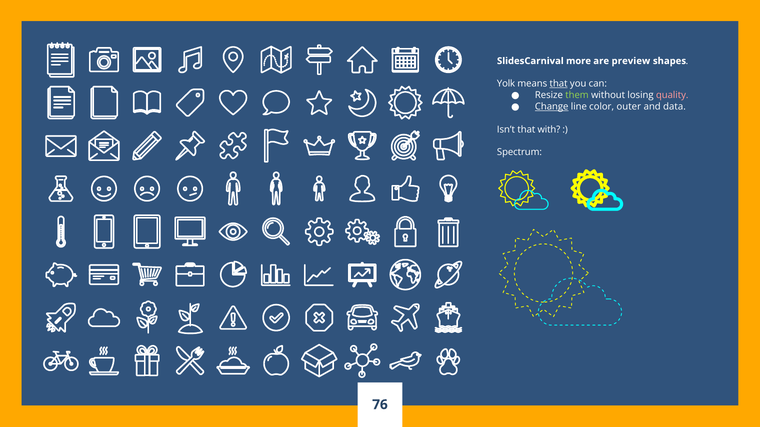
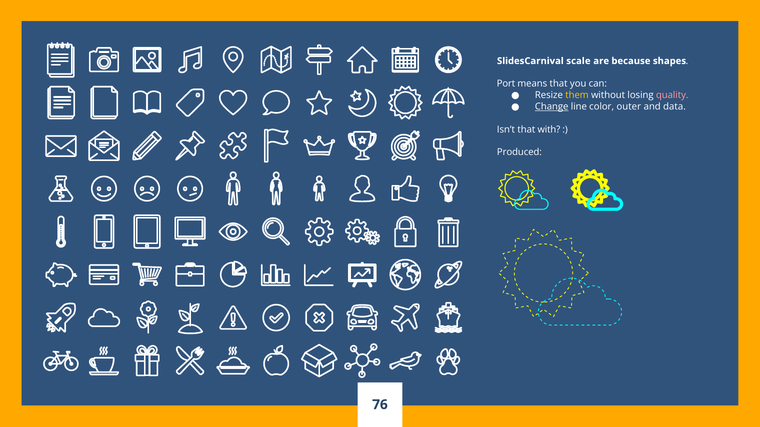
more: more -> scale (578, 61)
preview: preview -> because (631, 61)
Yolk: Yolk -> Port (506, 84)
that underline: present -> none (559, 84)
them colour: light green -> yellow (577, 95)
Spectrum: Spectrum -> Produced (519, 152)
